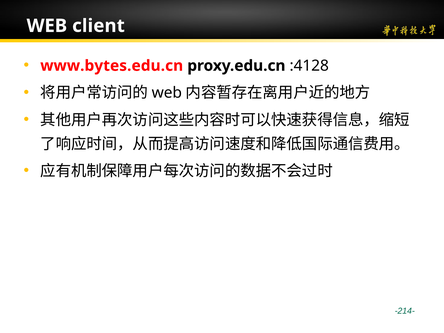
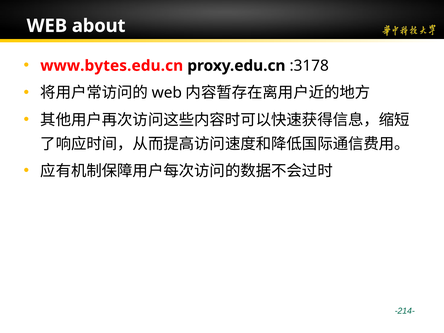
client: client -> about (99, 26)
:4128: :4128 -> :3178 (309, 66)
